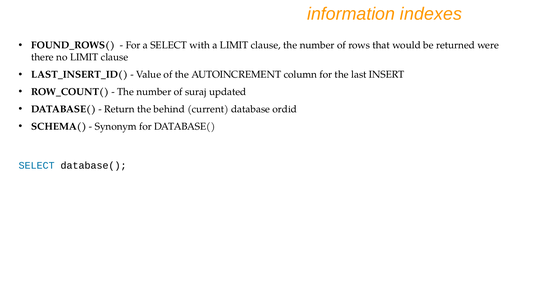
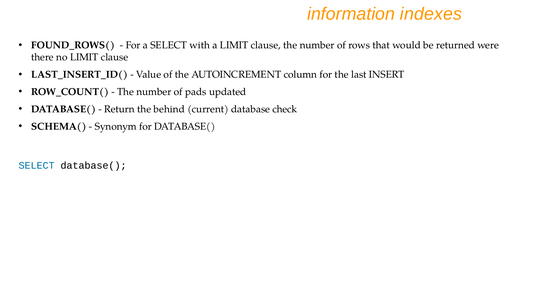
suraj: suraj -> pads (196, 92)
ordid: ordid -> check (285, 109)
